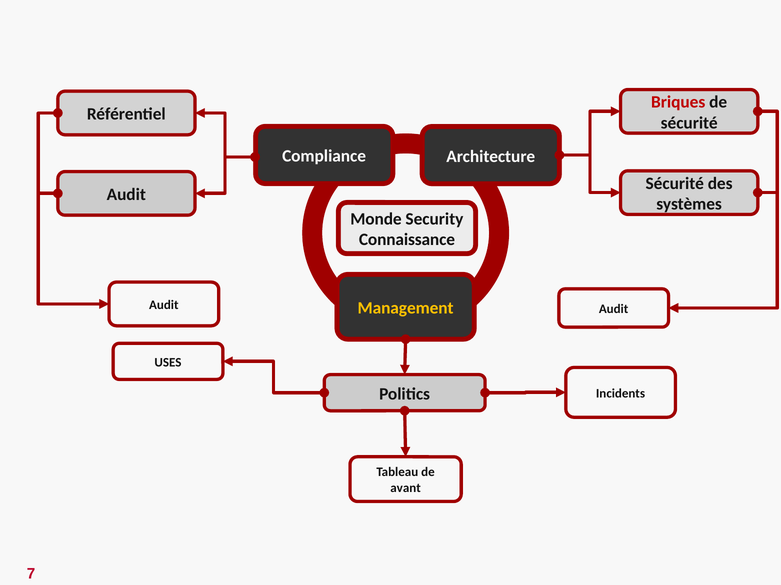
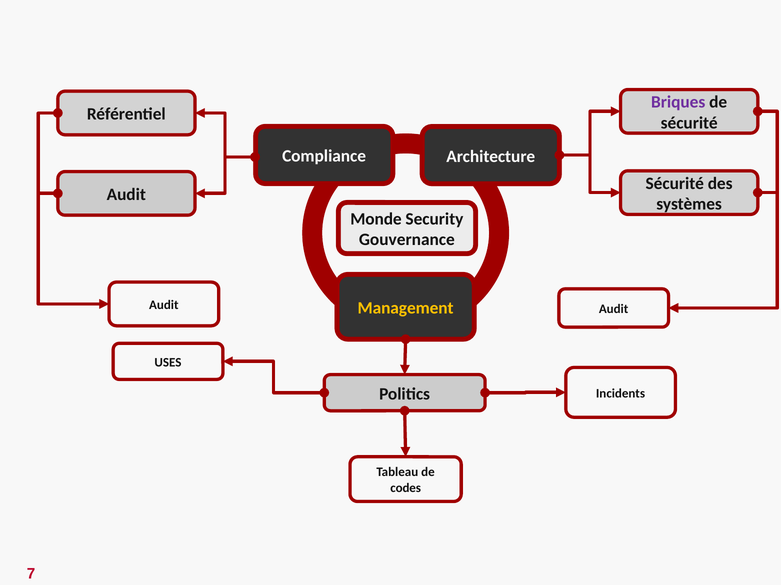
Briques colour: red -> purple (678, 102)
Connaissance: Connaissance -> Gouvernance (407, 240)
avant: avant -> codes (406, 488)
